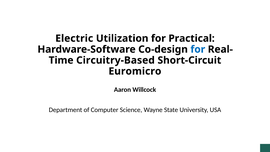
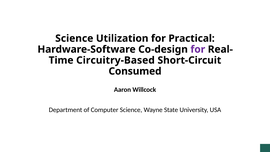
Electric: Electric -> Science (74, 38)
for colour: blue -> purple (198, 49)
Euromicro: Euromicro -> Consumed (135, 71)
